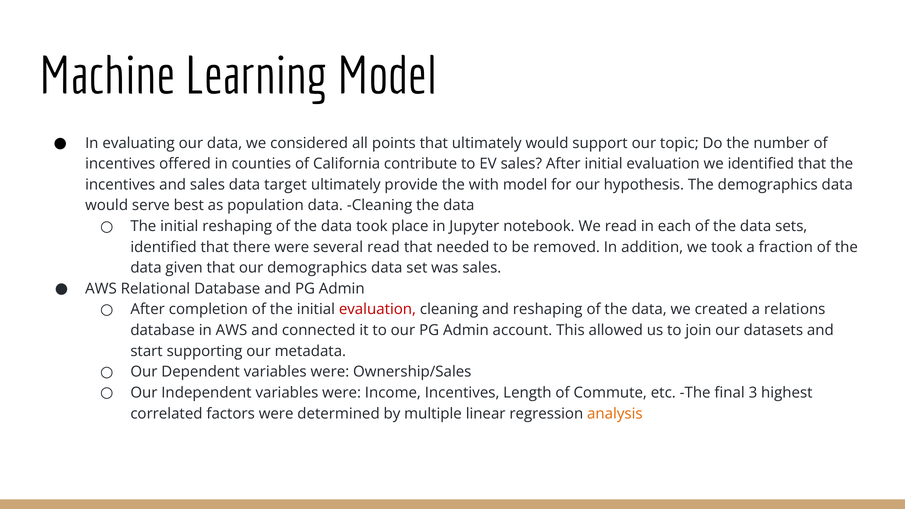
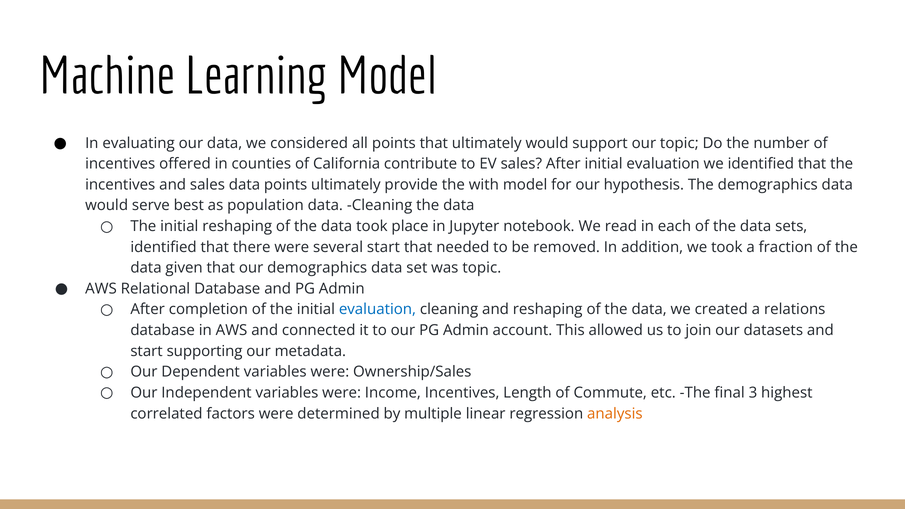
data target: target -> points (286, 185)
several read: read -> start (383, 247)
was sales: sales -> topic (482, 268)
evaluation colour: red -> blue (377, 310)
